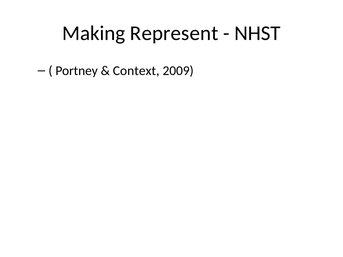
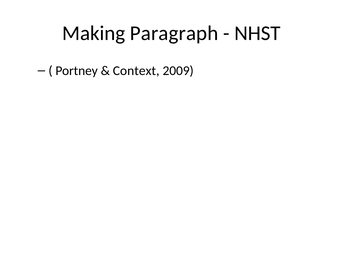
Represent: Represent -> Paragraph (174, 33)
